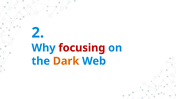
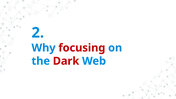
Dark colour: orange -> red (66, 61)
